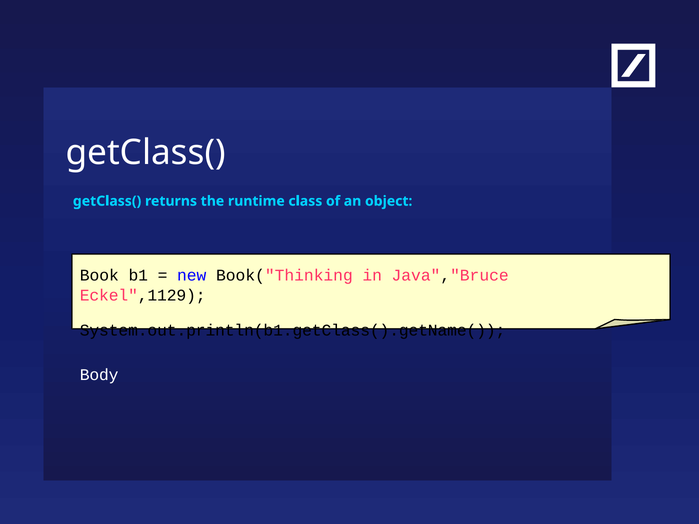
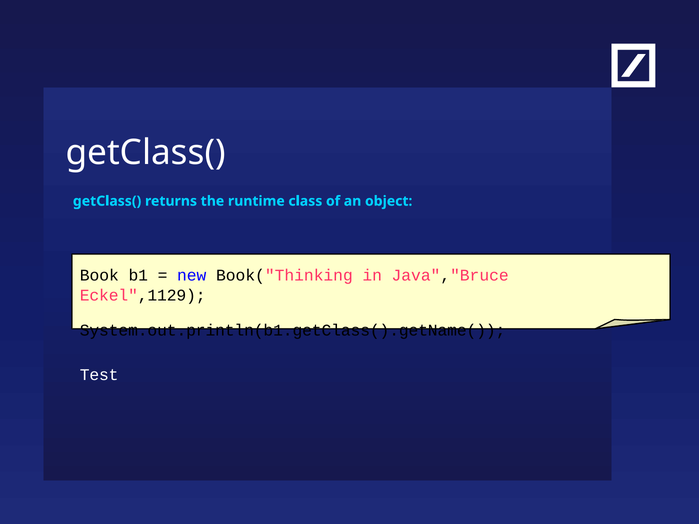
Body: Body -> Test (99, 375)
